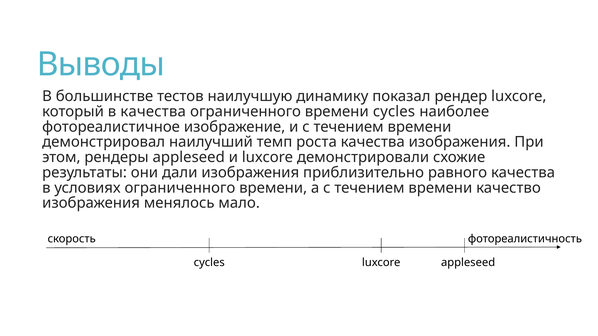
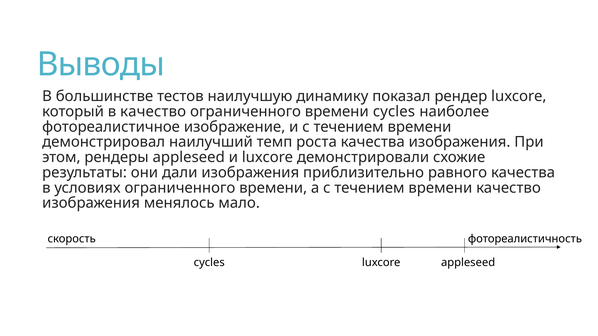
в качества: качества -> качество (153, 112)
